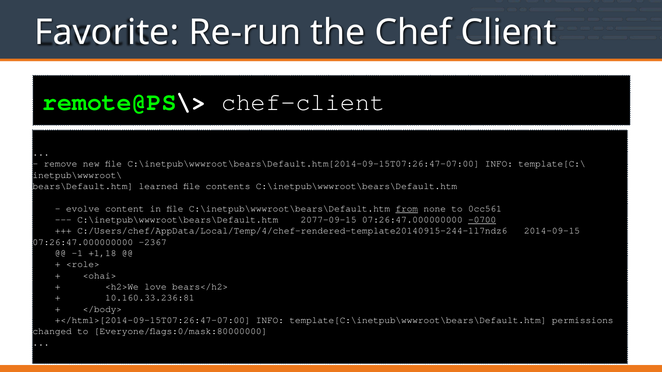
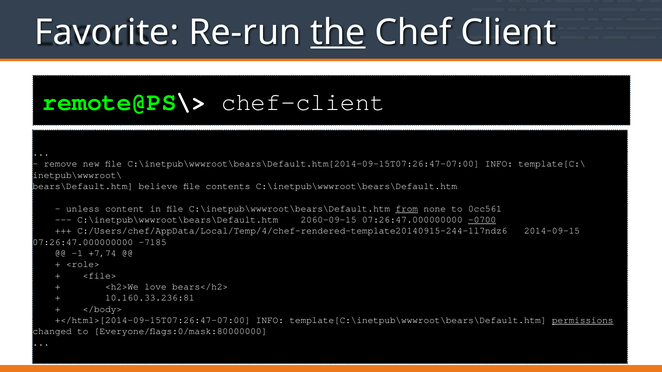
the underline: none -> present (338, 32)
learned: learned -> believe (158, 186)
evolve: evolve -> unless (83, 209)
2077-09-15: 2077-09-15 -> 2060-09-15 (329, 220)
-2367: -2367 -> -7185 (153, 242)
+1,18: +1,18 -> +7,74 (102, 253)
<ohai>: <ohai> -> <file> (100, 276)
permissions underline: none -> present (583, 320)
